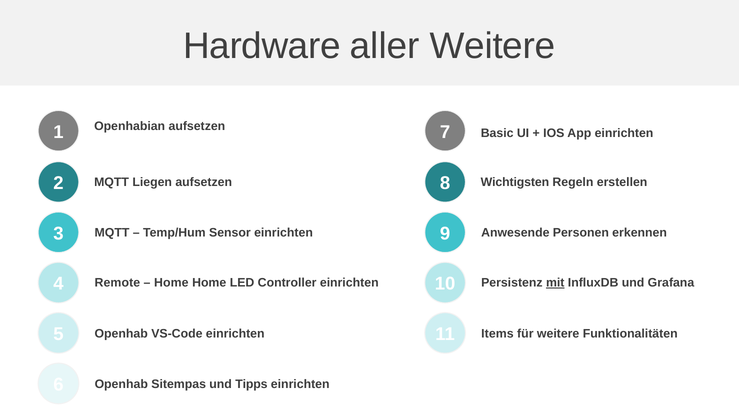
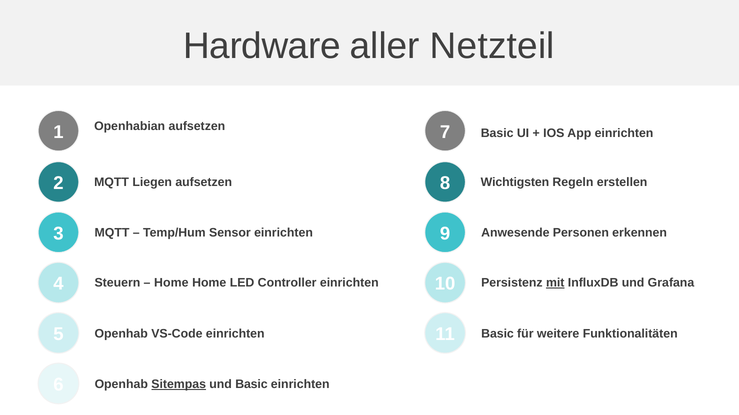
aller Weitere: Weitere -> Netzteil (492, 46)
Remote: Remote -> Steuern (117, 283)
Items: Items -> Basic (498, 334)
Sitempas underline: none -> present (179, 385)
und Tipps: Tipps -> Basic (251, 385)
